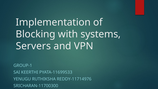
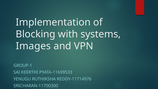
Servers: Servers -> Images (33, 46)
